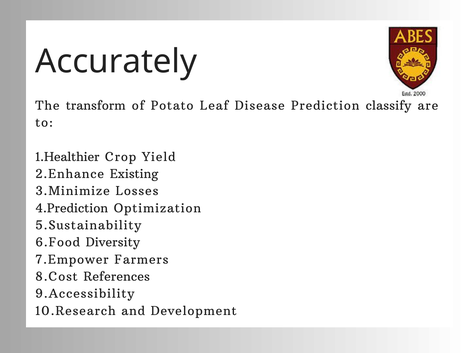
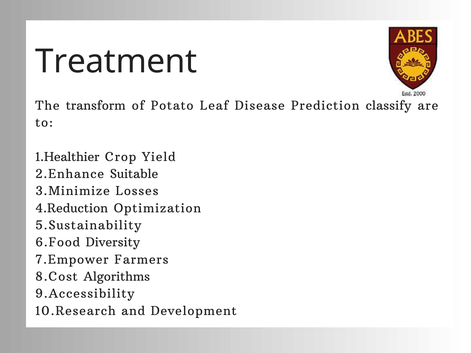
Accurately: Accurately -> Treatment (116, 62)
Existing: Existing -> Suitable (134, 174)
4.Prediction: 4.Prediction -> 4.Reduction (72, 208)
References: References -> Algorithms (117, 277)
